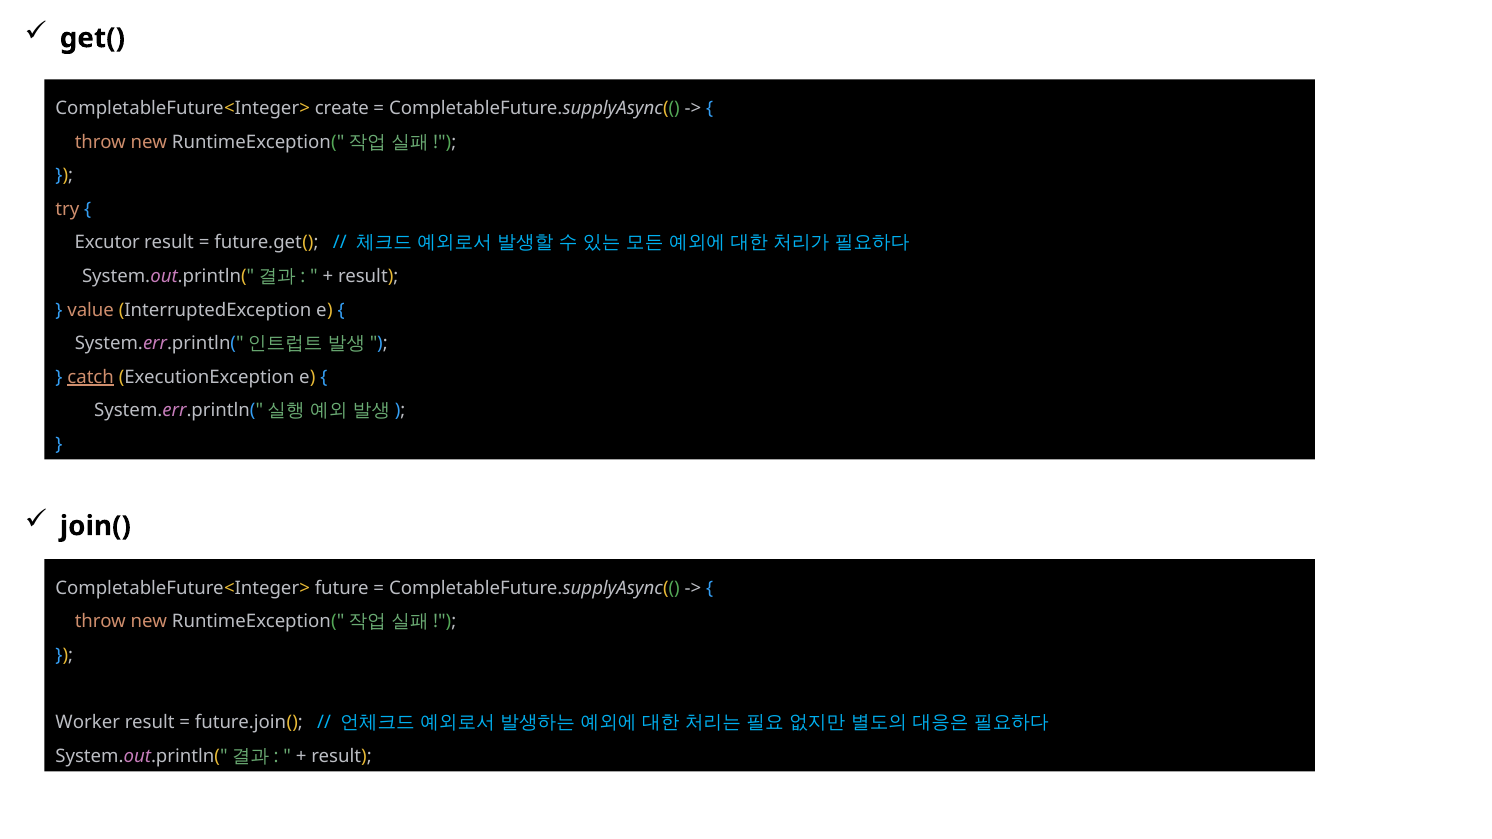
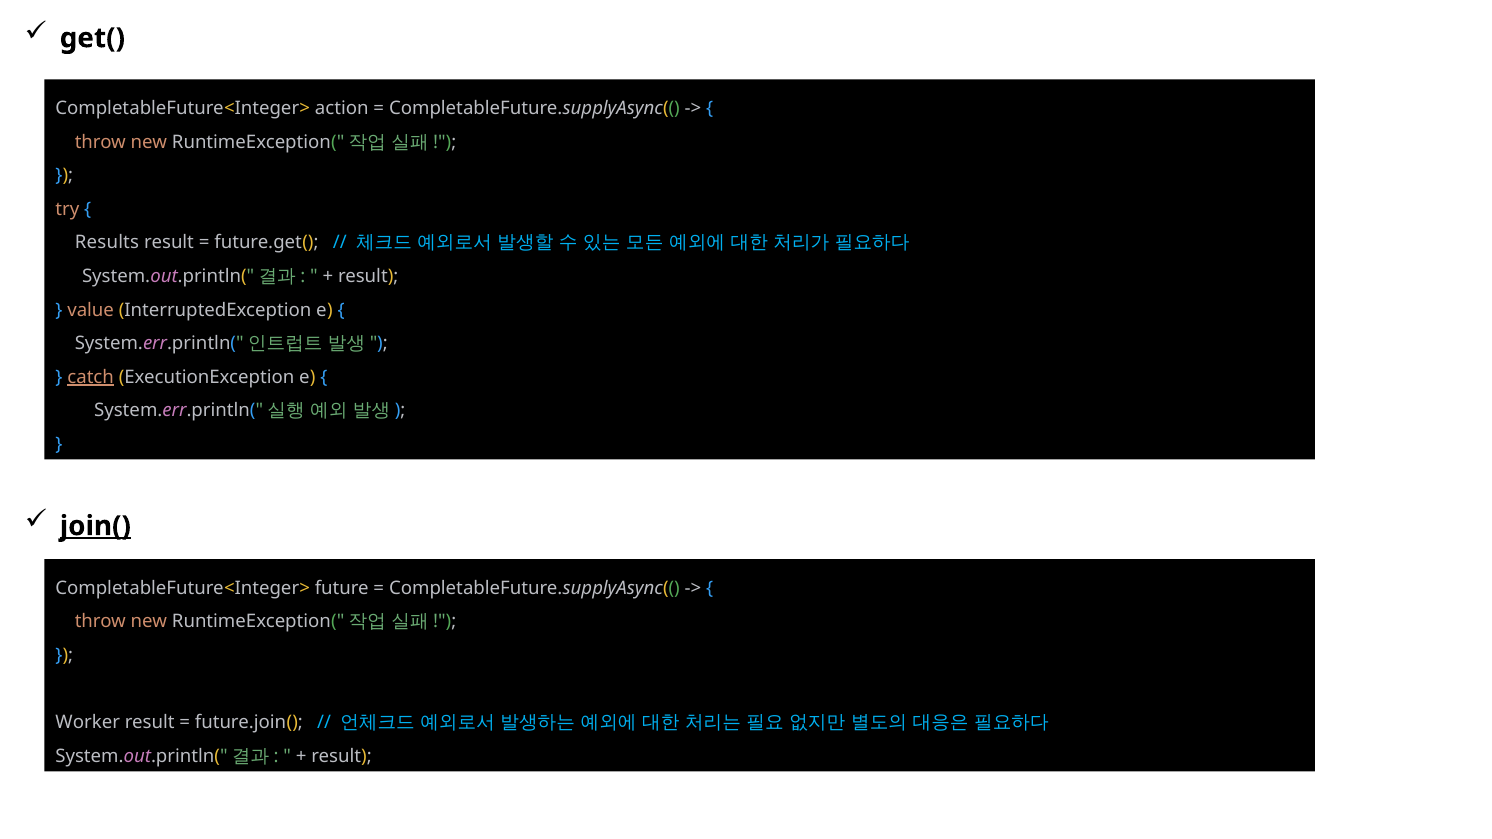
create: create -> action (342, 109)
Excutor: Excutor -> Results (107, 243)
join( underline: none -> present (95, 526)
